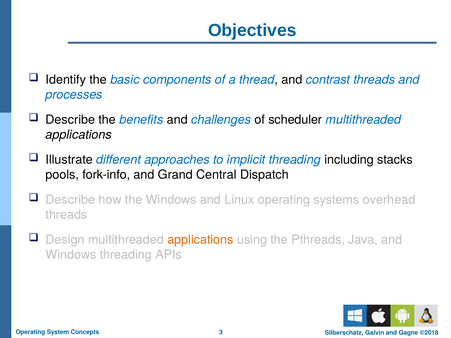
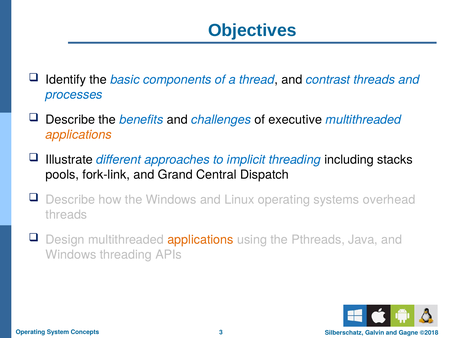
scheduler: scheduler -> executive (295, 120)
applications colour: black -> orange (79, 135)
fork-info: fork-info -> fork-link (106, 175)
